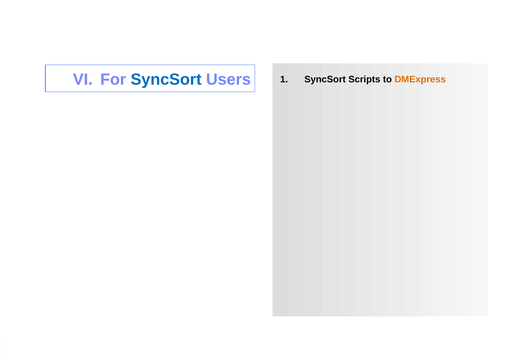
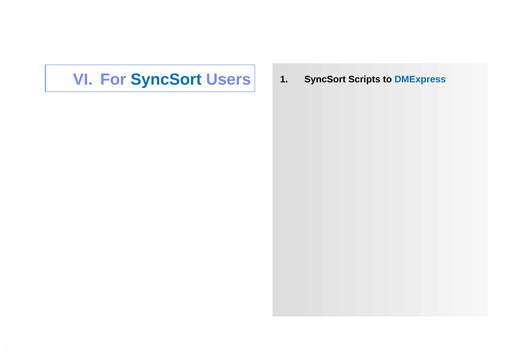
DMExpress colour: orange -> blue (420, 80)
